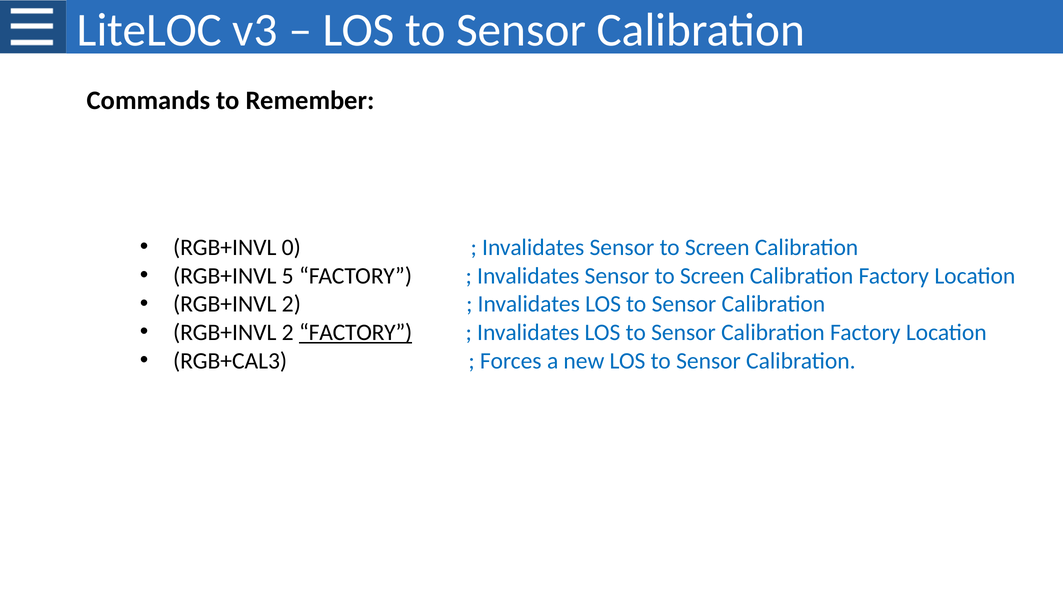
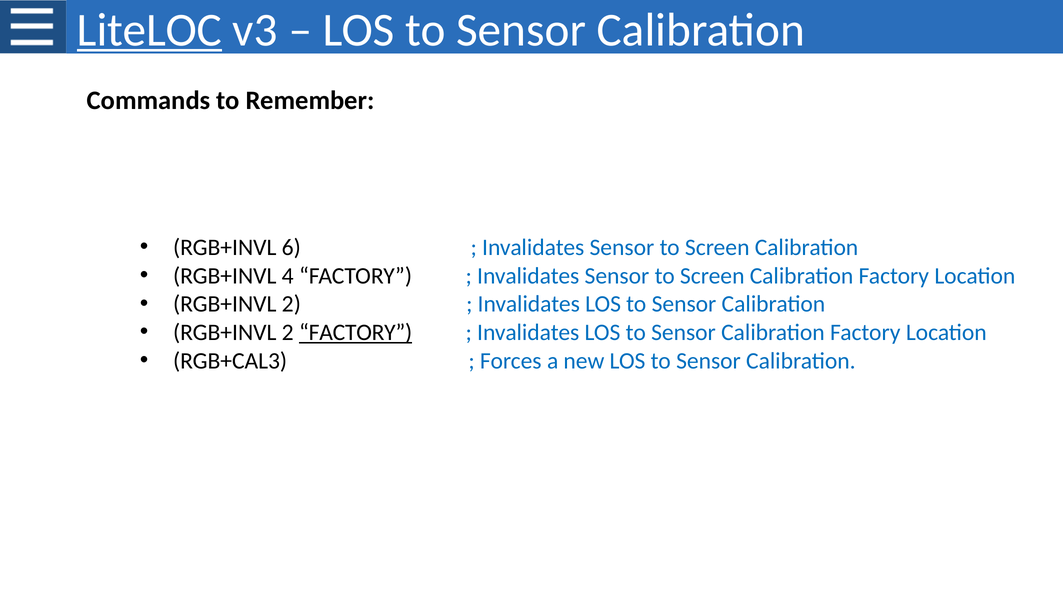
LiteLOC underline: none -> present (150, 30)
0: 0 -> 6 (291, 247)
5: 5 -> 4 (288, 276)
